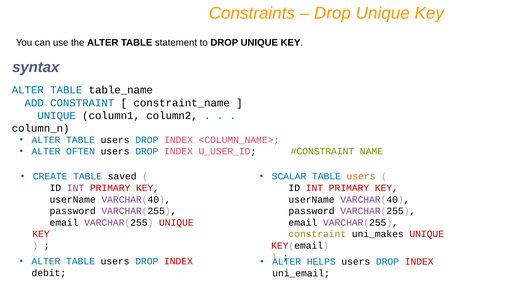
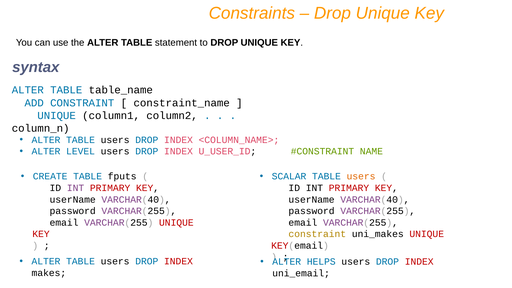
OFTEN: OFTEN -> LEVEL (81, 151)
saved: saved -> fputs (122, 176)
INT colour: red -> black (314, 188)
debit: debit -> makes (49, 273)
